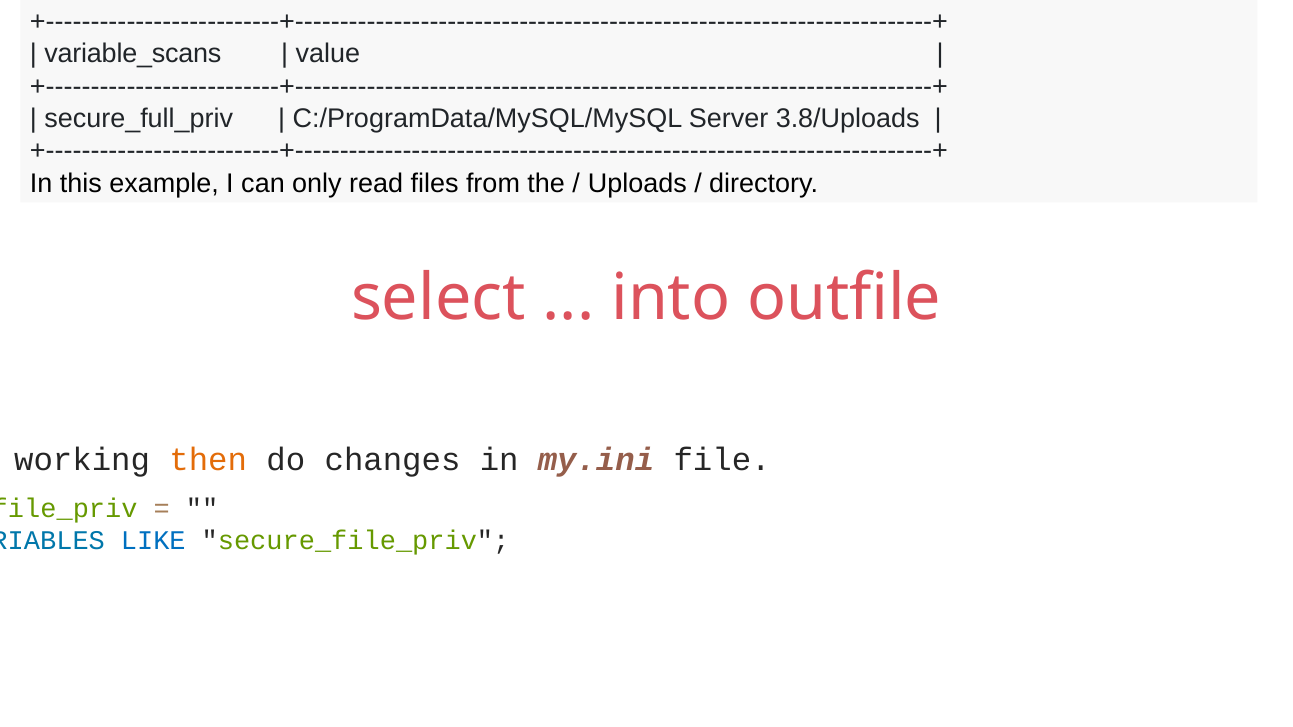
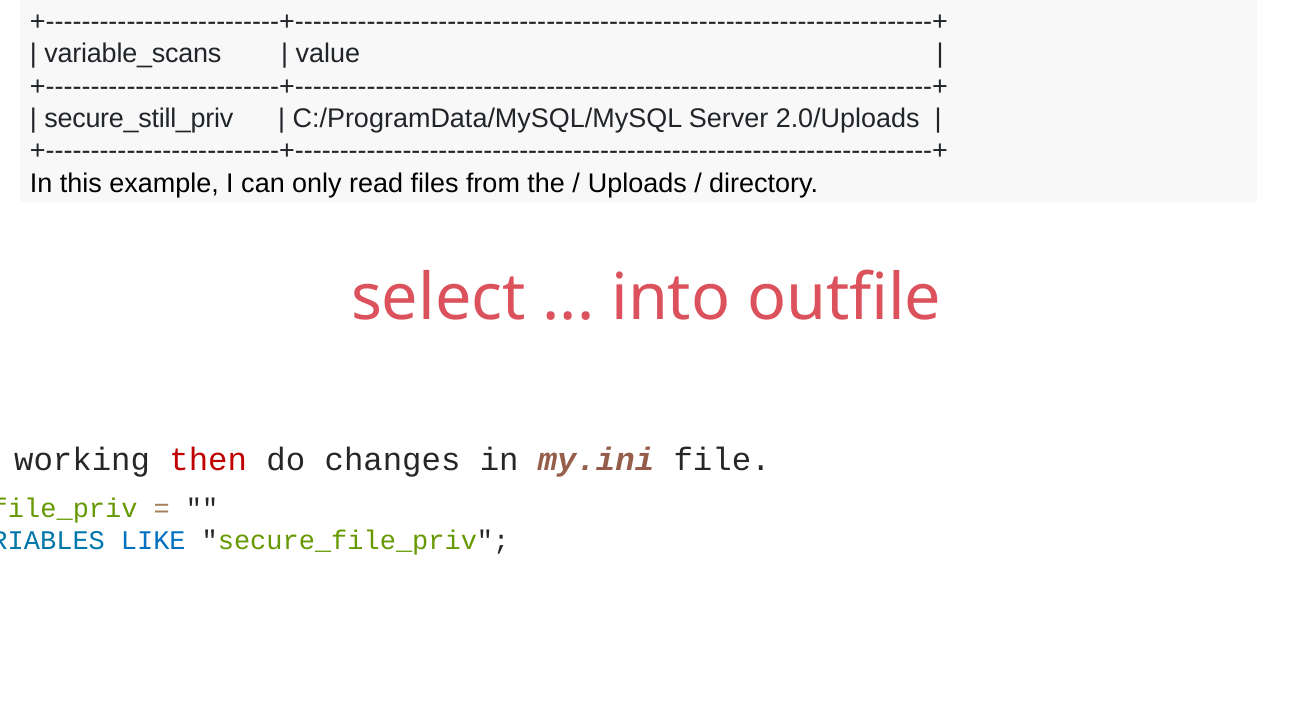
secure_full_priv: secure_full_priv -> secure_still_priv (139, 119)
3.8/Uploads: 3.8/Uploads -> 2.0/Uploads (848, 119)
then colour: orange -> red (208, 460)
